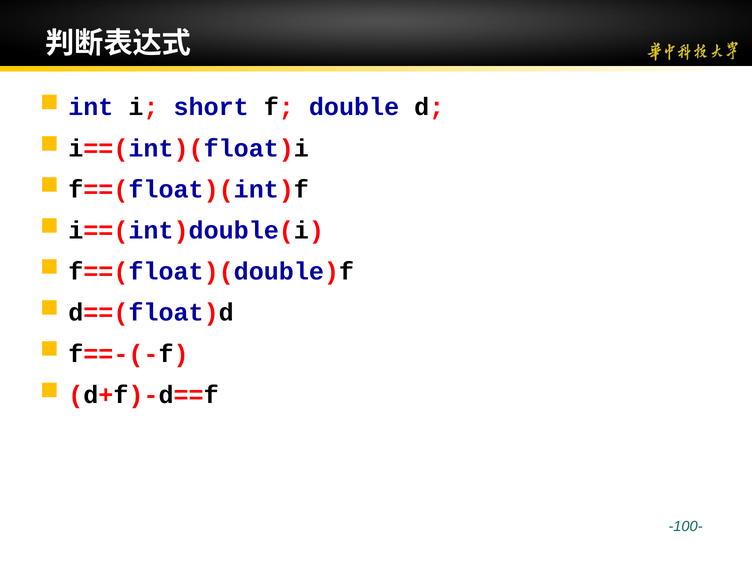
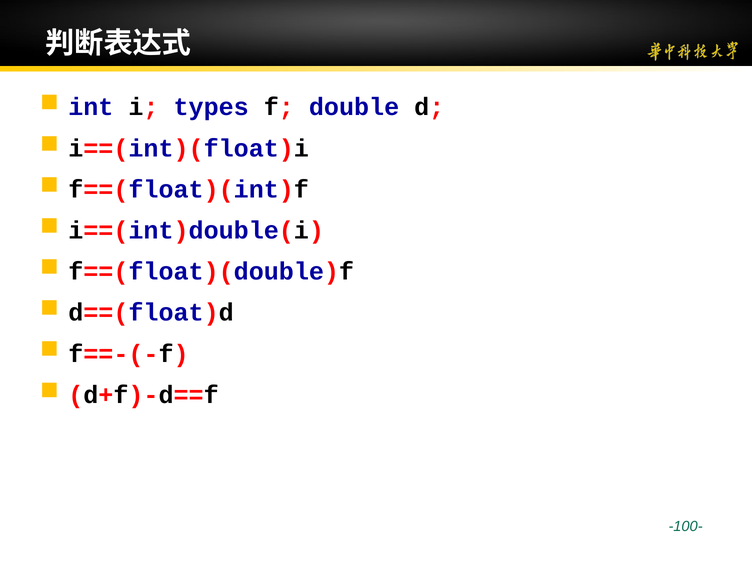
short: short -> types (211, 107)
